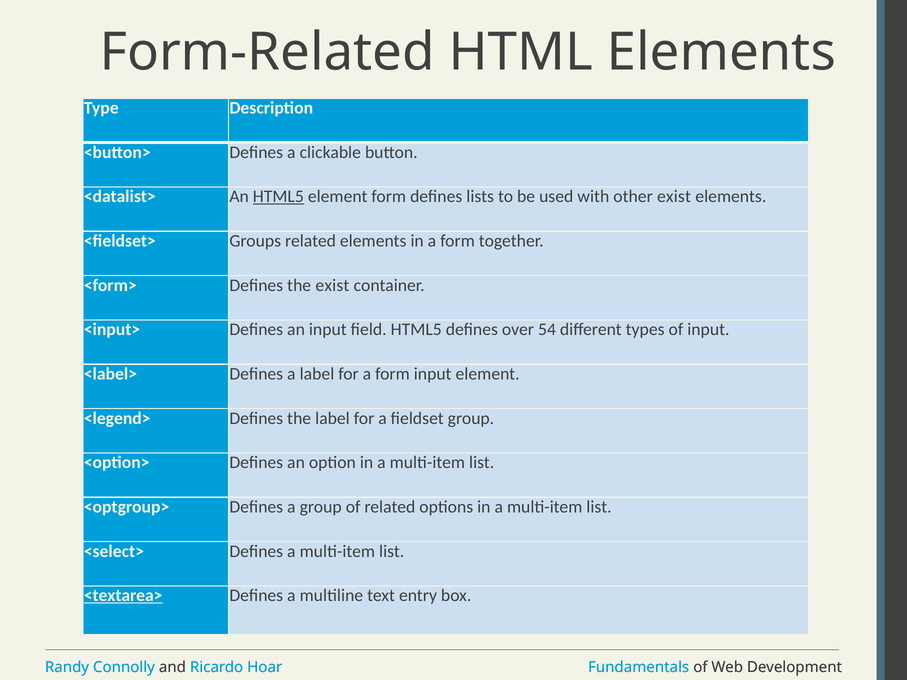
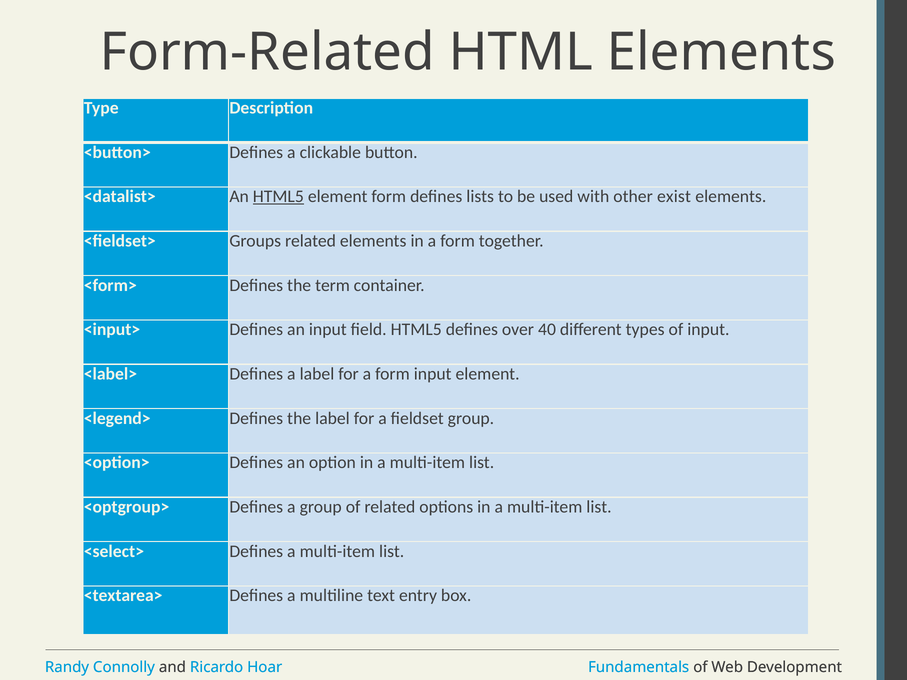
the exist: exist -> term (333, 285)
54: 54 -> 40 (547, 330)
<textarea> underline: present -> none (123, 596)
